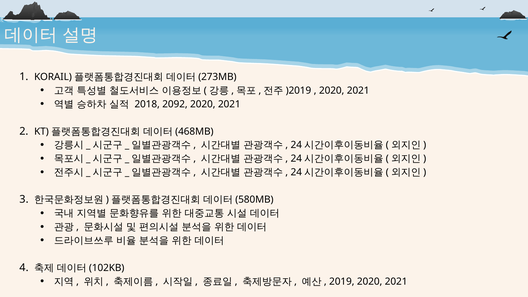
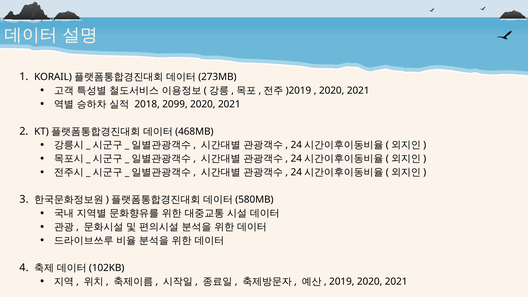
2092: 2092 -> 2099 (175, 104)
